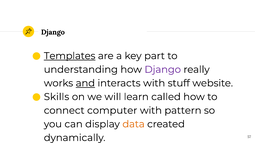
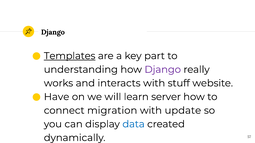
and underline: present -> none (85, 83)
Skills: Skills -> Have (57, 97)
called: called -> server (166, 97)
computer: computer -> migration (112, 111)
pattern: pattern -> update (183, 111)
data colour: orange -> blue (134, 124)
